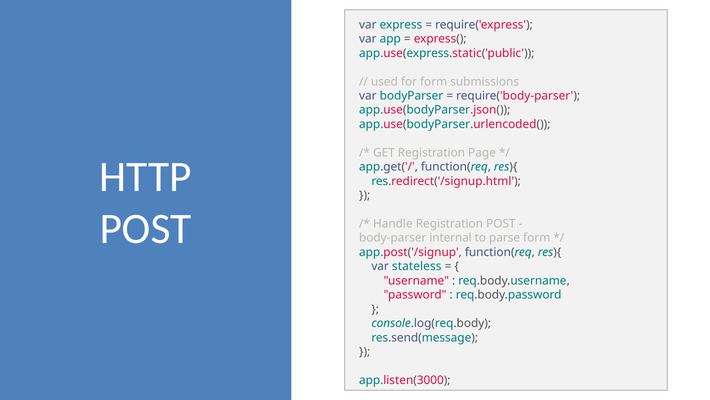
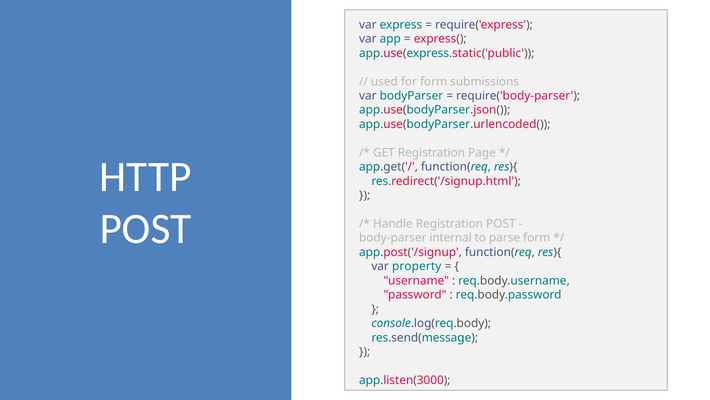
stateless: stateless -> property (417, 266)
